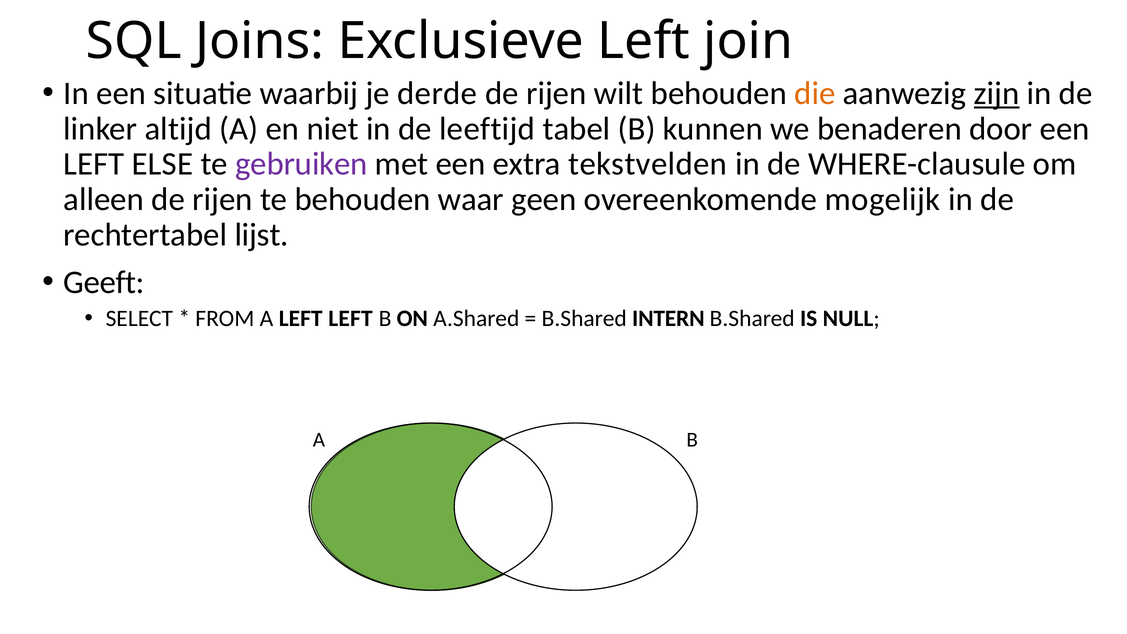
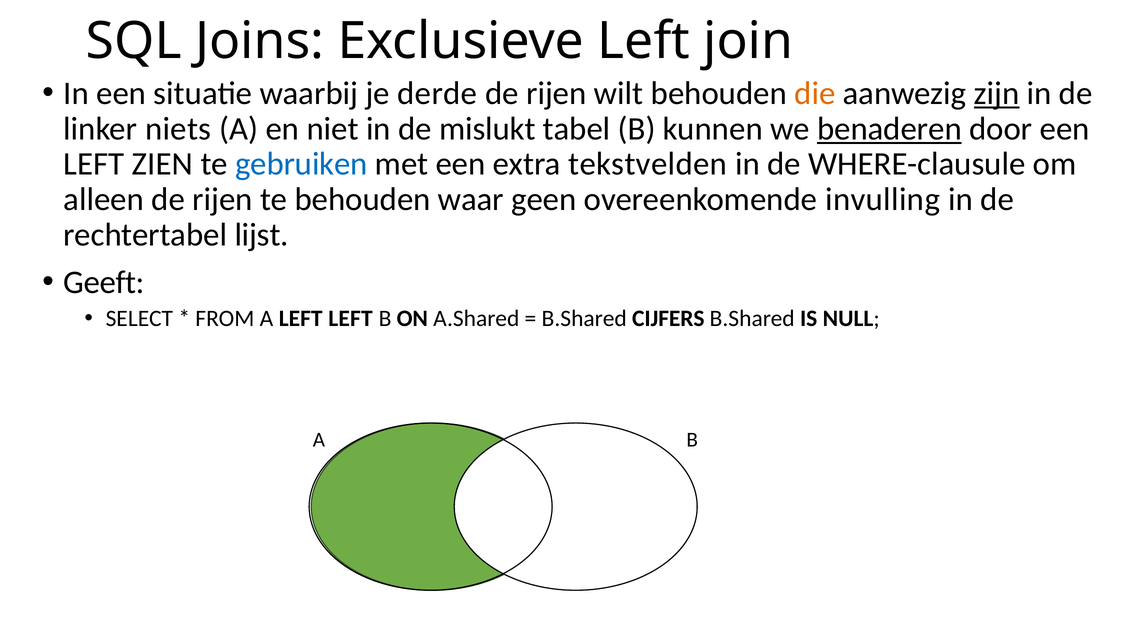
altijd: altijd -> niets (178, 129)
leeftijd: leeftijd -> mislukt (487, 129)
benaderen underline: none -> present (889, 129)
ELSE: ELSE -> ZIEN (162, 164)
gebruiken colour: purple -> blue (301, 164)
mogelijk: mogelijk -> invulling (883, 200)
INTERN: INTERN -> CIJFERS (668, 319)
